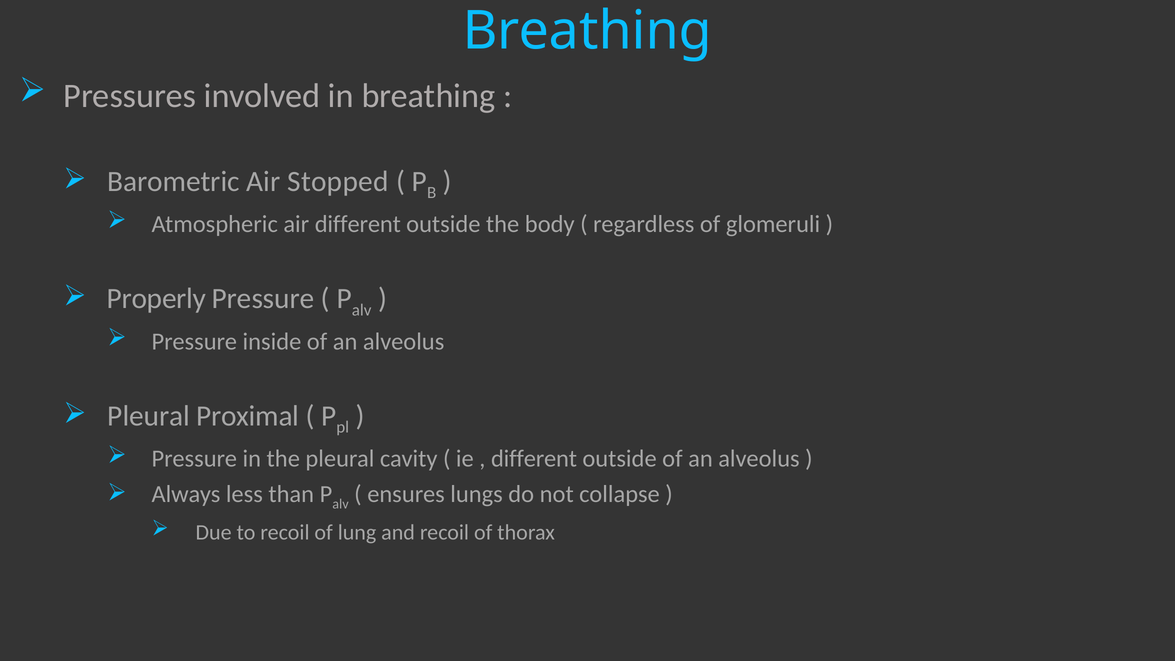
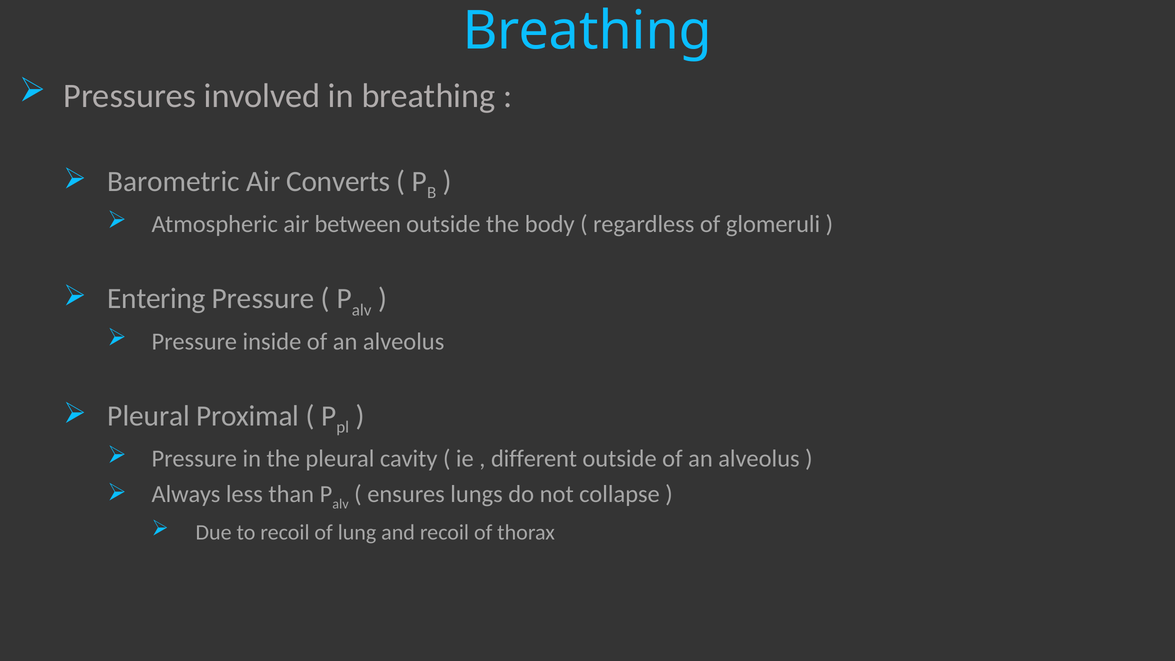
Stopped: Stopped -> Converts (338, 181)
air different: different -> between (358, 224)
Properly: Properly -> Entering (156, 299)
